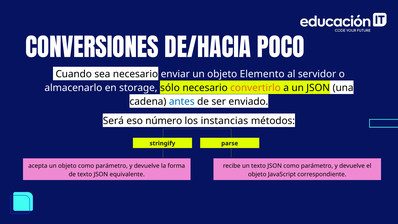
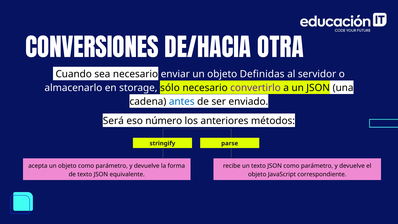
POCO: POCO -> OTRA (280, 49)
Elemento: Elemento -> Definidas (262, 74)
convertirlo colour: orange -> purple (255, 88)
instancias: instancias -> anteriores (224, 121)
